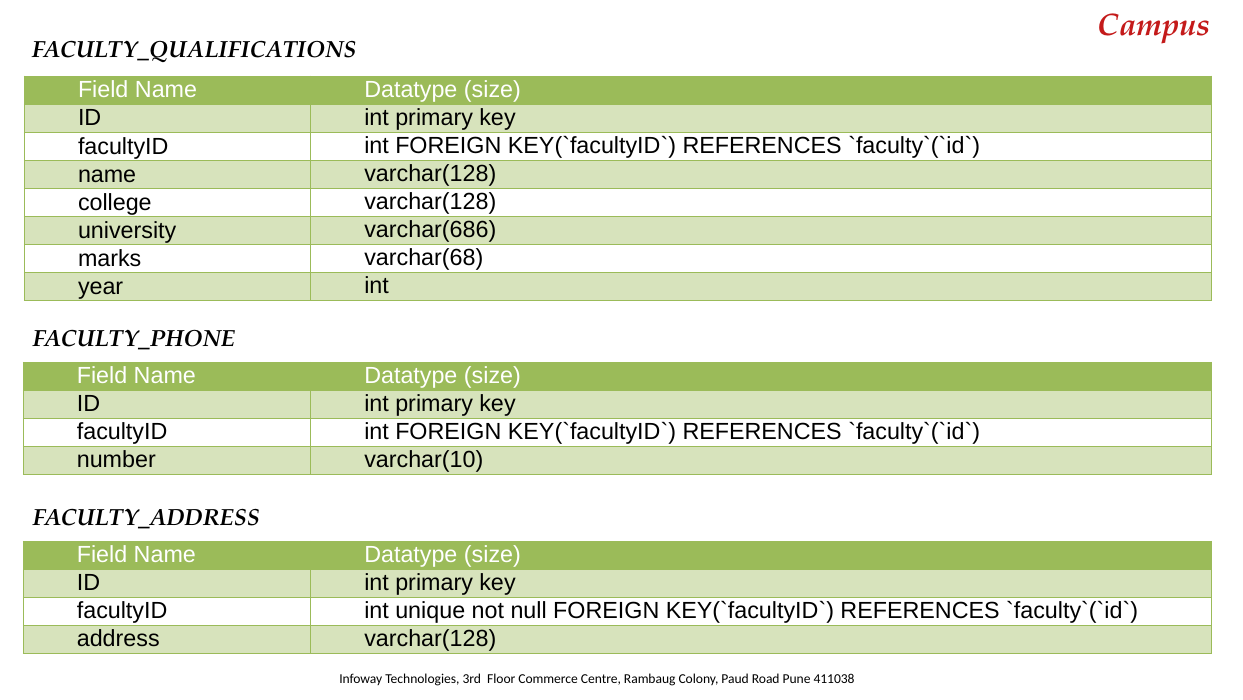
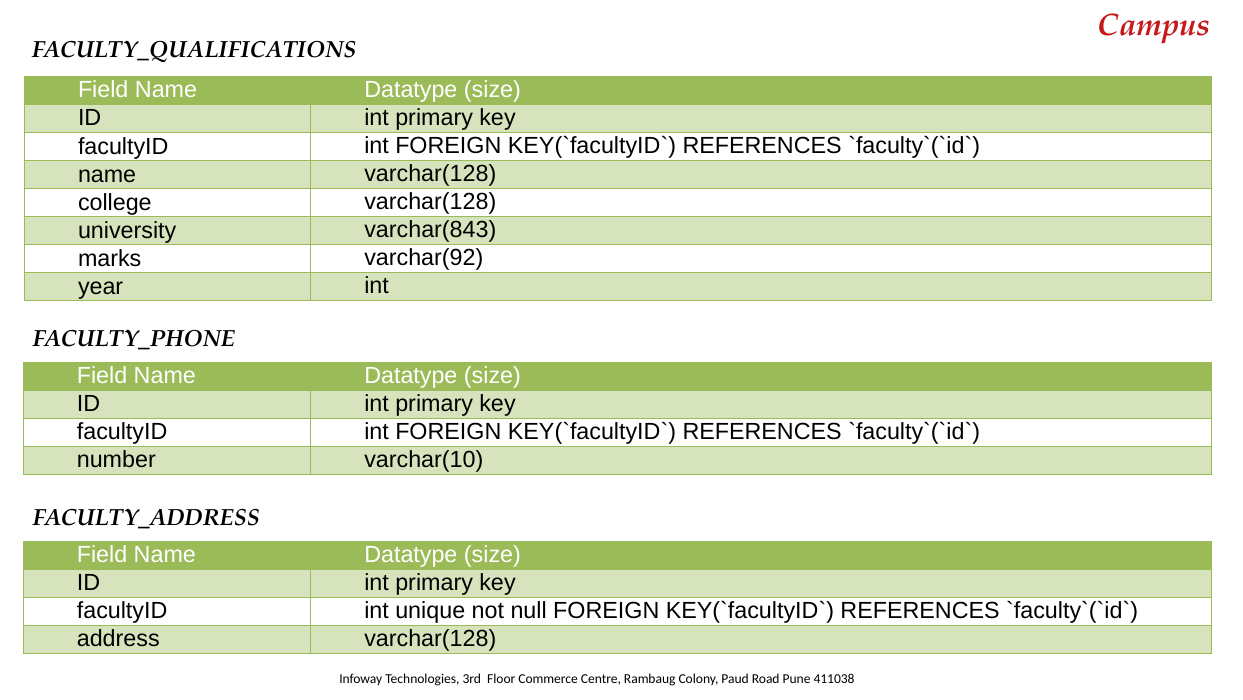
varchar(686: varchar(686 -> varchar(843 (430, 230)
varchar(68: varchar(68 -> varchar(92 (424, 258)
